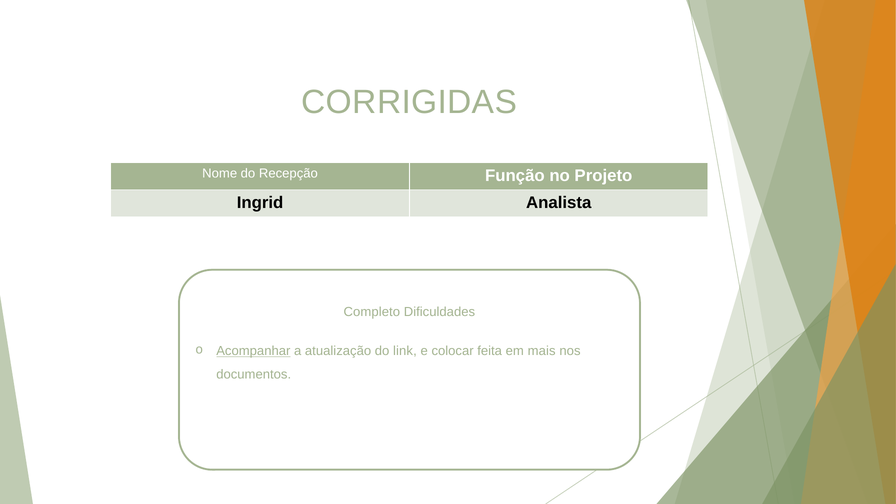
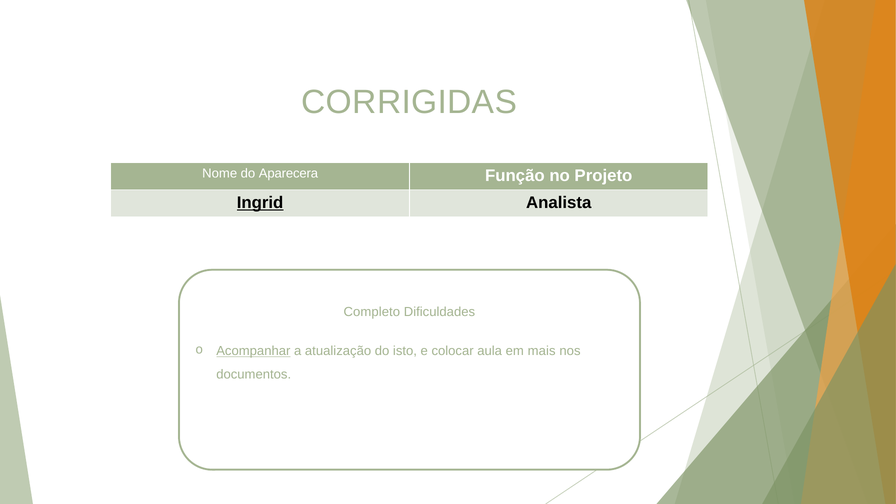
Recepção: Recepção -> Aparecera (288, 174)
Ingrid underline: none -> present (260, 203)
link: link -> isto (405, 351)
feita: feita -> aula (490, 351)
